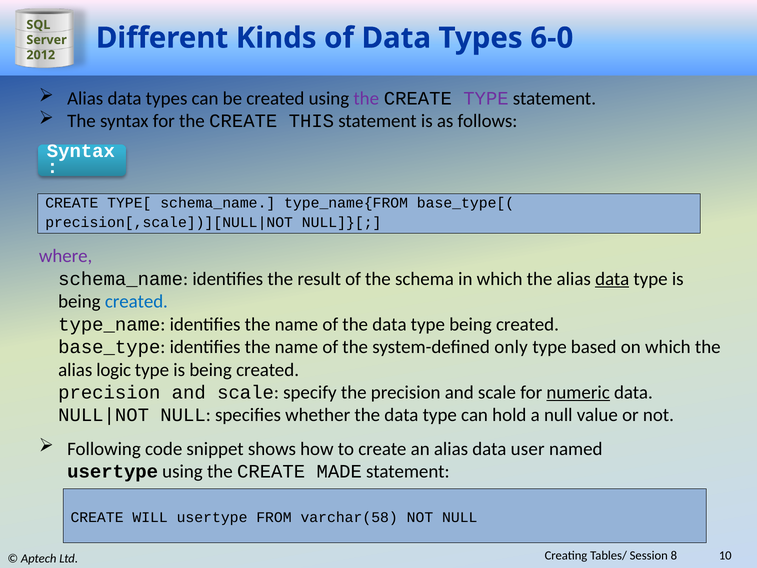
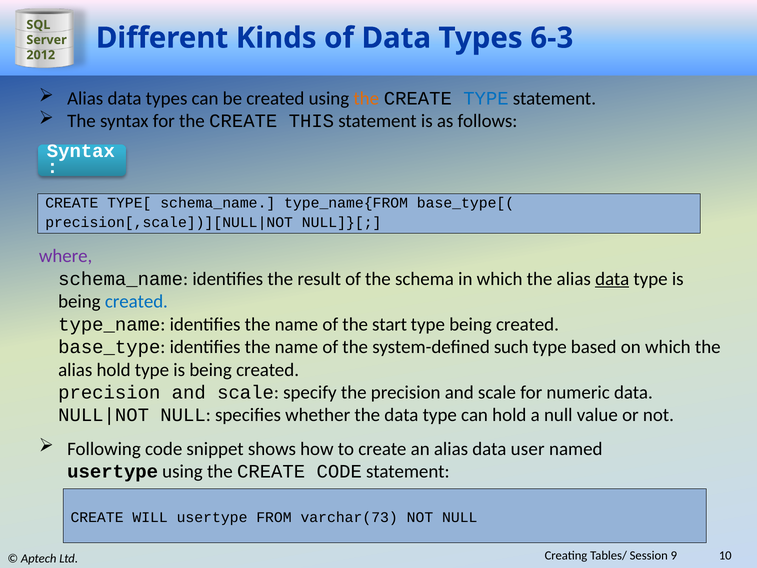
6-0: 6-0 -> 6-3 (552, 38)
the colour: purple -> orange (366, 98)
TYPE colour: purple -> blue (486, 98)
of the data: data -> start (390, 324)
only: only -> such (511, 347)
alias logic: logic -> hold (114, 370)
numeric underline: present -> none (578, 392)
CREATE MADE: MADE -> CODE (339, 471)
varchar(58: varchar(58 -> varchar(73 (349, 517)
8: 8 -> 9 (674, 555)
